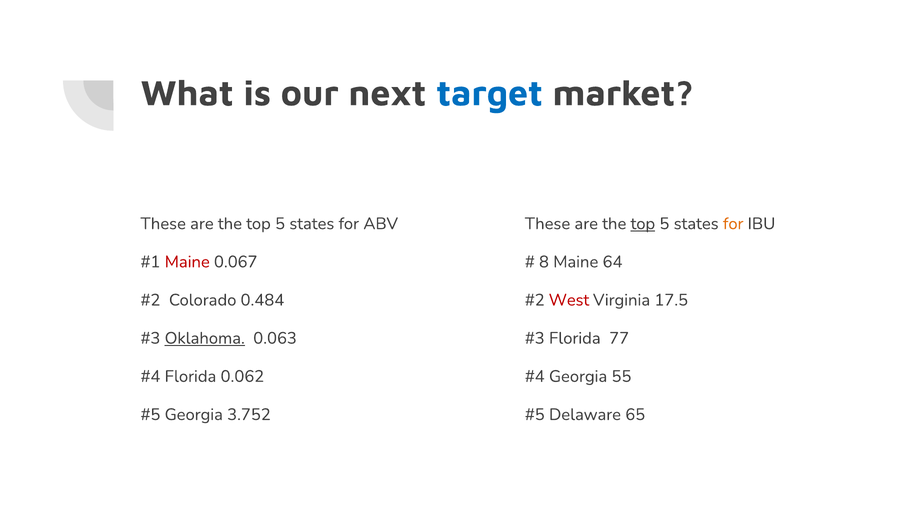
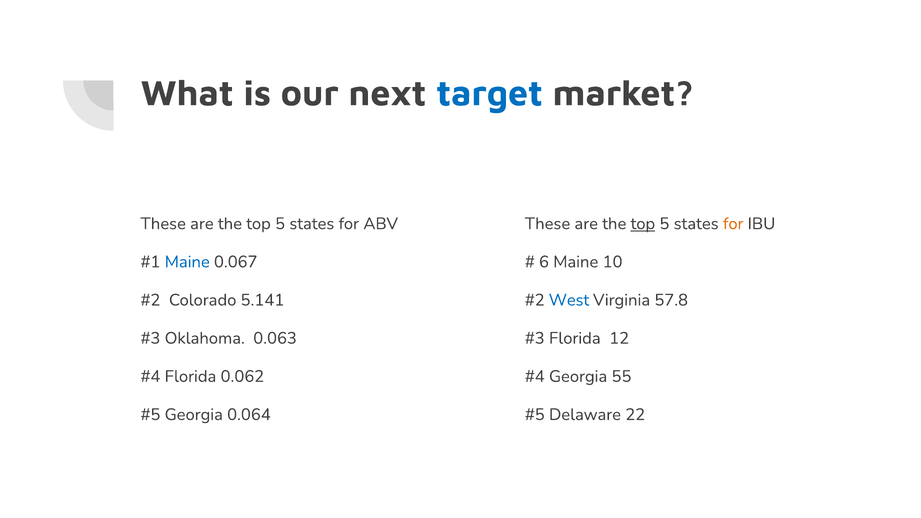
Maine colour: red -> blue (187, 262)
8: 8 -> 6 (544, 262)
64: 64 -> 10 (613, 262)
0.484: 0.484 -> 5.141 (262, 300)
West colour: red -> blue (569, 300)
17.5: 17.5 -> 57.8 (671, 300)
Oklahoma underline: present -> none (205, 338)
77: 77 -> 12 (619, 338)
3.752: 3.752 -> 0.064 (249, 415)
65: 65 -> 22 (635, 415)
